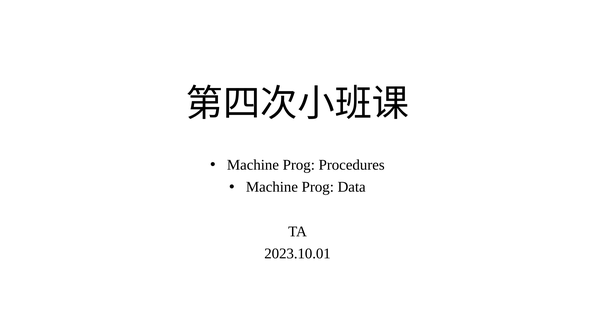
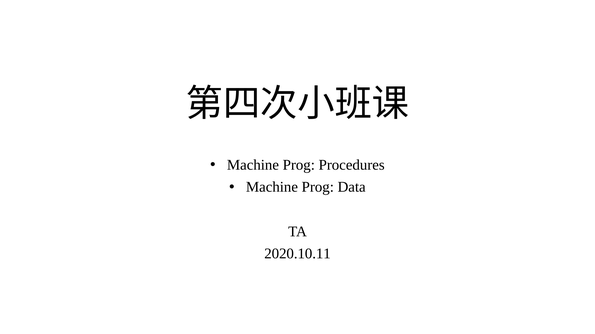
2023.10.01: 2023.10.01 -> 2020.10.11 (298, 254)
